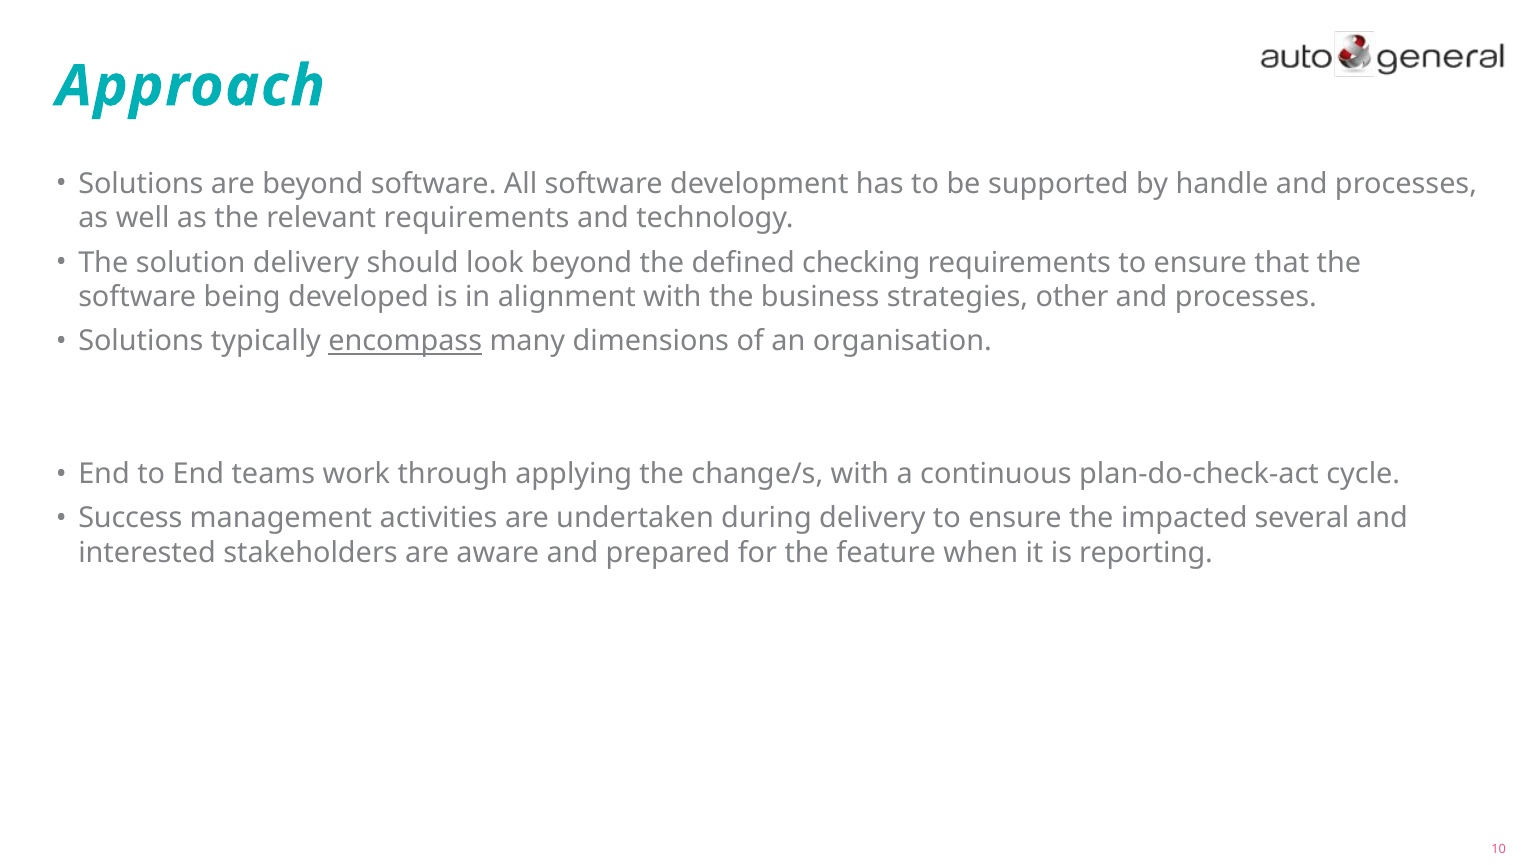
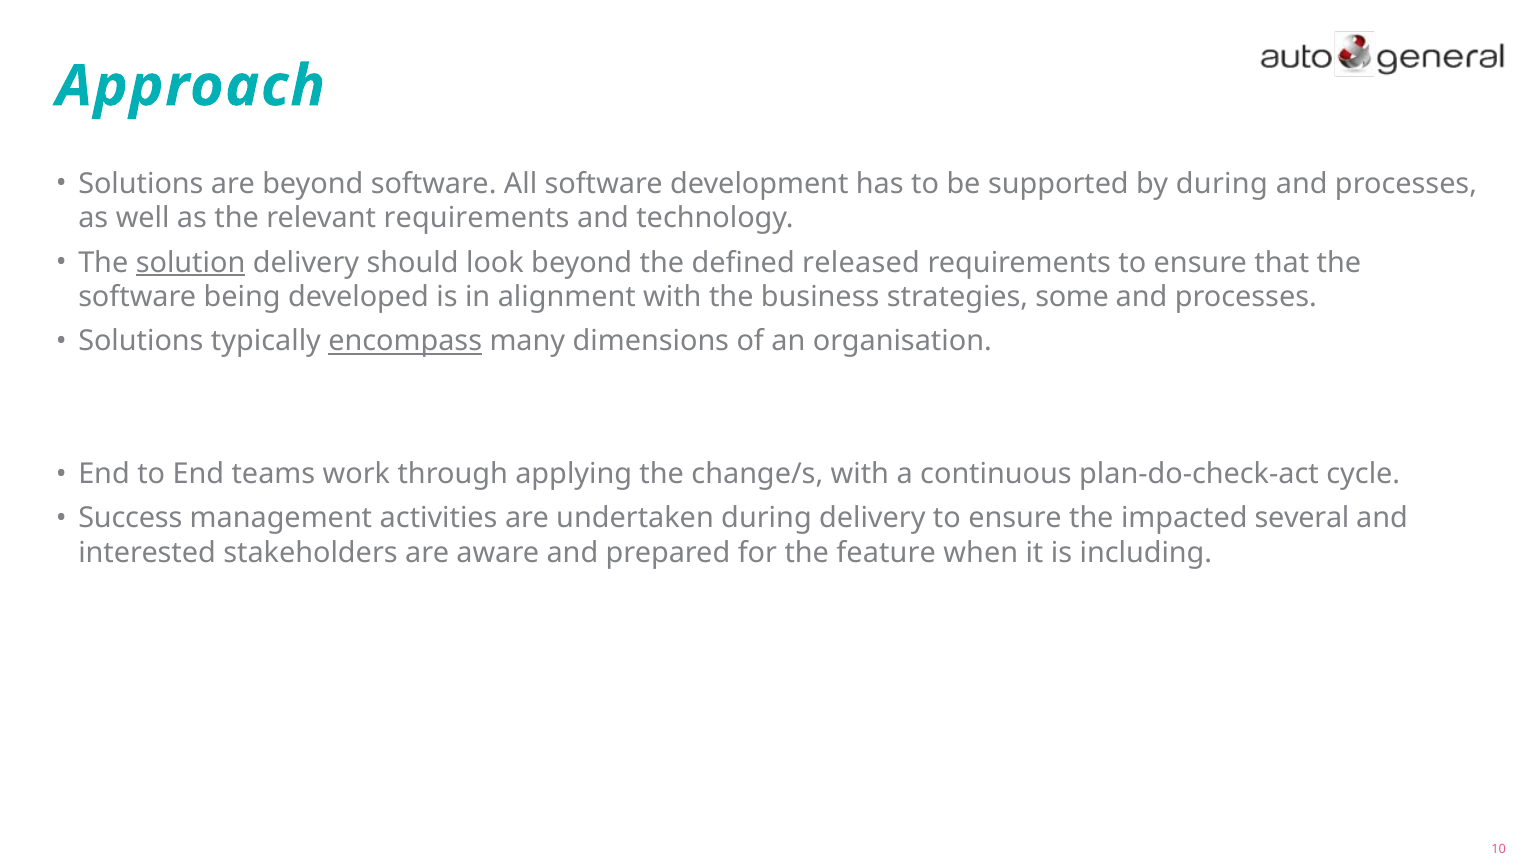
by handle: handle -> during (1222, 184)
solution underline: none -> present (191, 263)
checking: checking -> released (861, 263)
other: other -> some (1072, 297)
reporting: reporting -> including (1146, 553)
